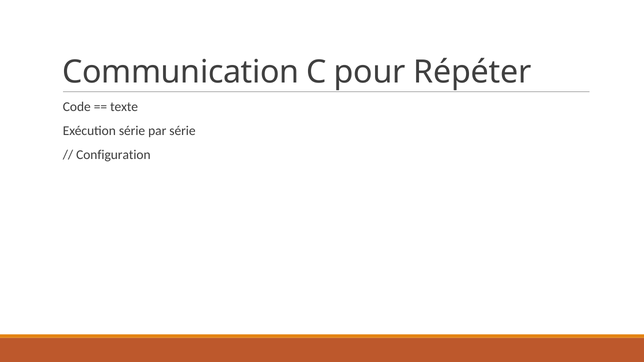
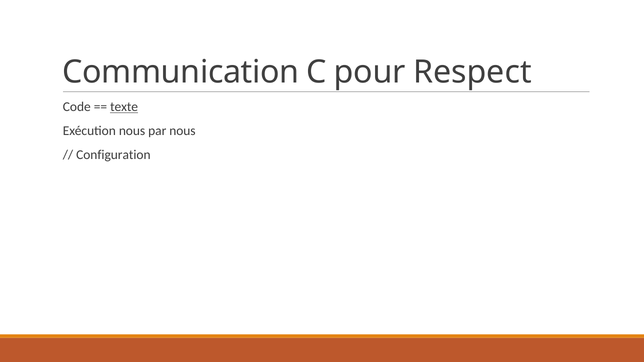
Répéter: Répéter -> Respect (472, 72)
texte underline: none -> present (124, 107)
Exécution série: série -> nous (132, 131)
par série: série -> nous (182, 131)
